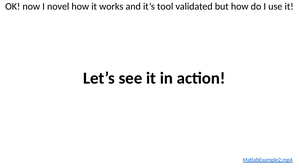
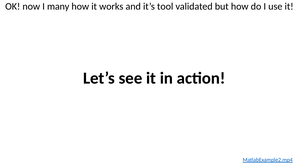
novel: novel -> many (58, 6)
